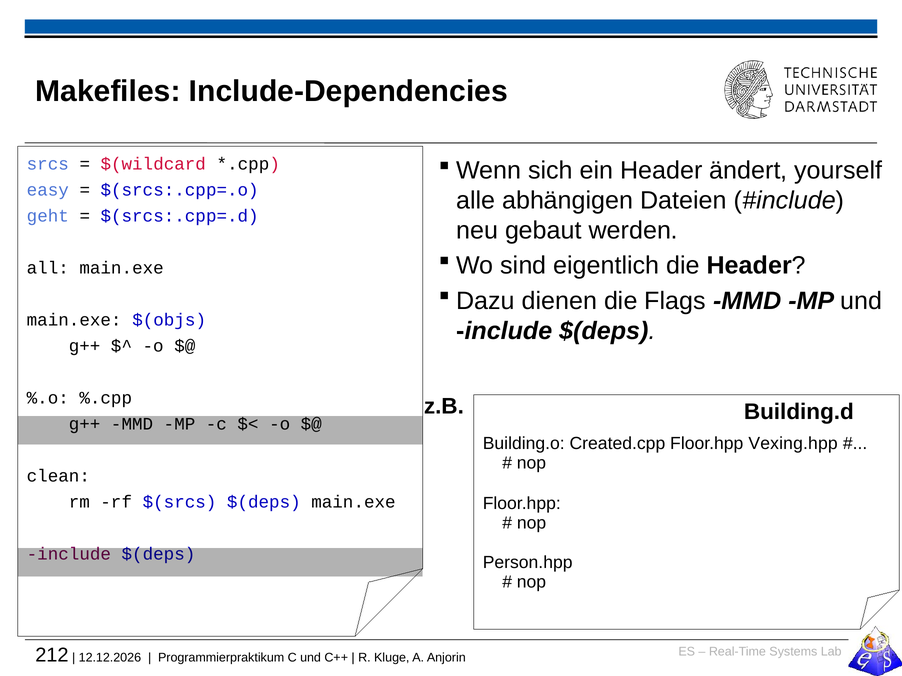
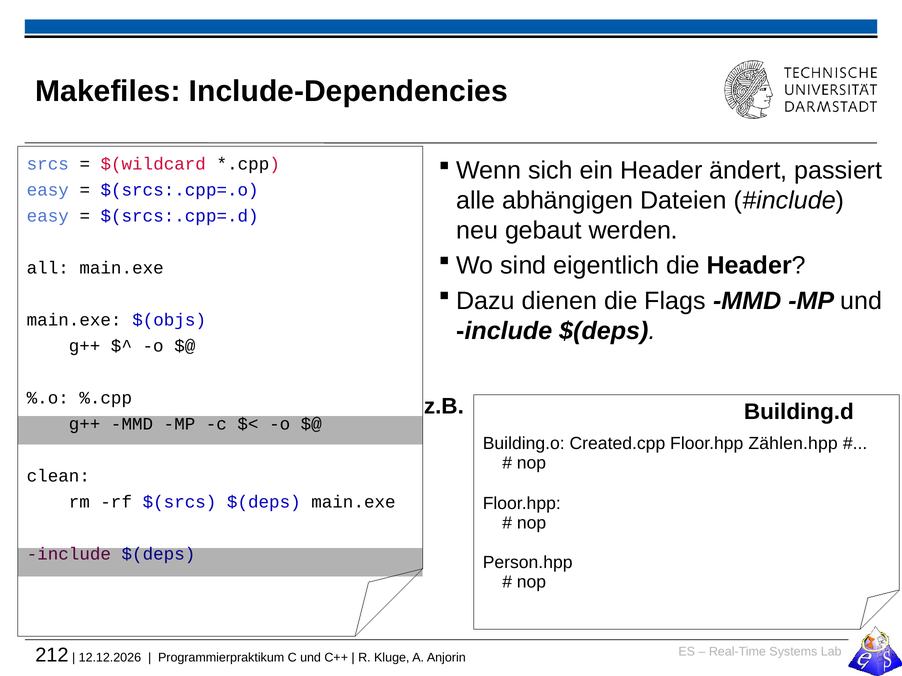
yourself: yourself -> passiert (838, 171)
geht: geht -> easy (48, 216)
Vexing.hpp: Vexing.hpp -> Zählen.hpp (793, 444)
